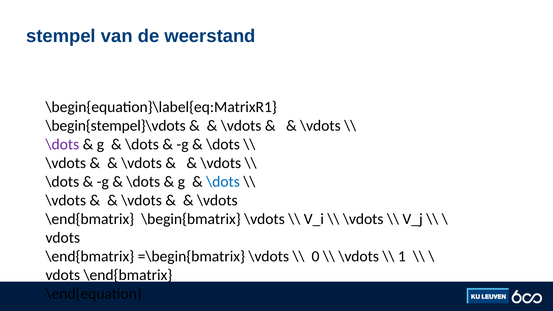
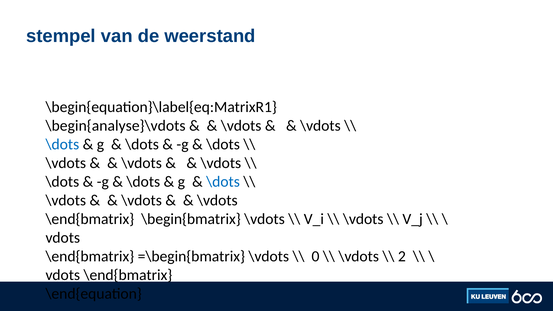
\begin{stempel}\vdots: \begin{stempel}\vdots -> \begin{analyse}\vdots (116, 126)
\dots colour: purple -> blue (62, 144)
1: 1 -> 2 (402, 256)
